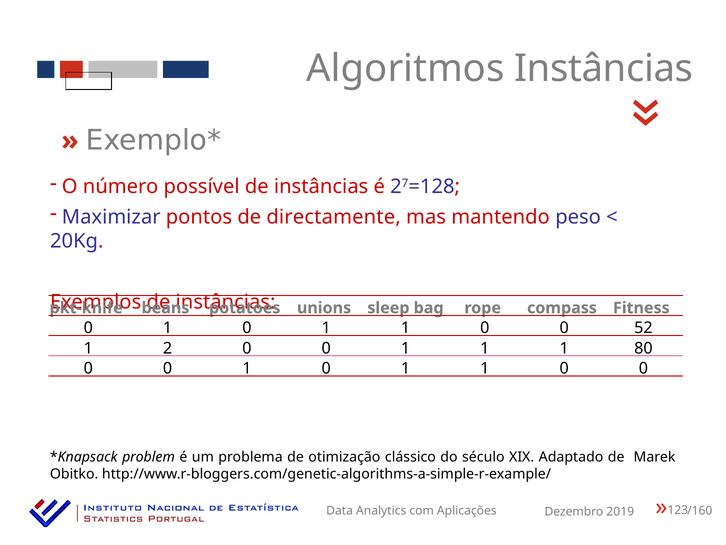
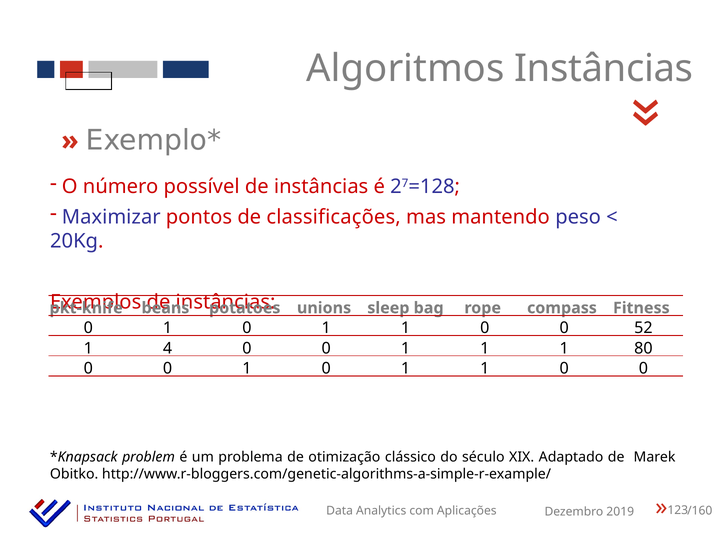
directamente: directamente -> classificações (334, 217)
2: 2 -> 4 (168, 348)
